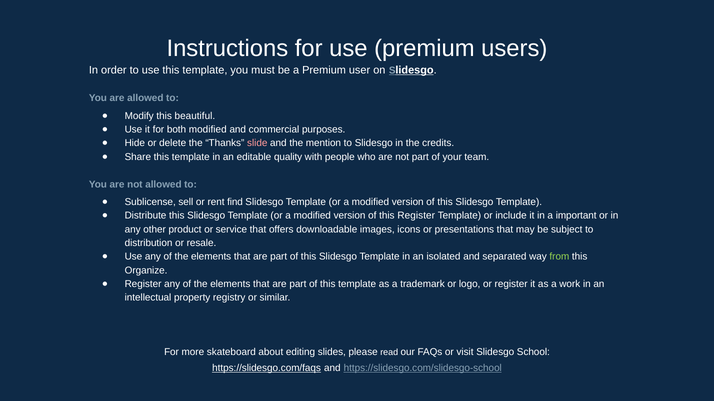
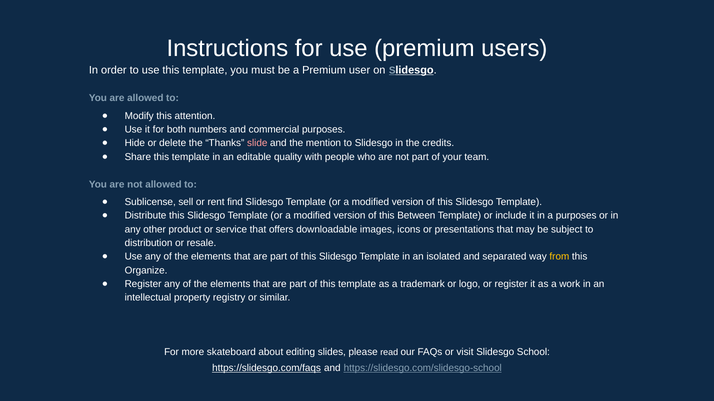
beautiful: beautiful -> attention (195, 116)
both modified: modified -> numbers (208, 130)
this Register: Register -> Between (416, 216)
a important: important -> purposes (576, 216)
from colour: light green -> yellow (559, 257)
